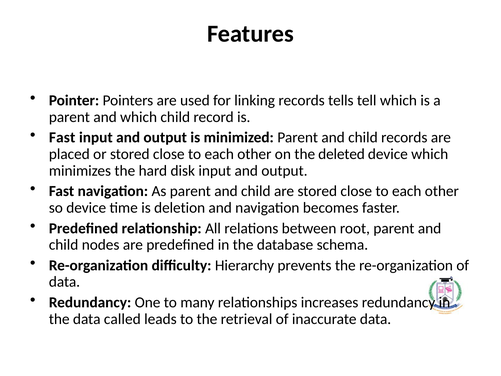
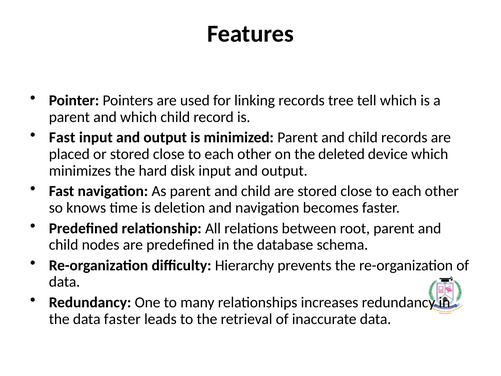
tells: tells -> tree (341, 100)
so device: device -> knows (86, 208)
data called: called -> faster (122, 319)
